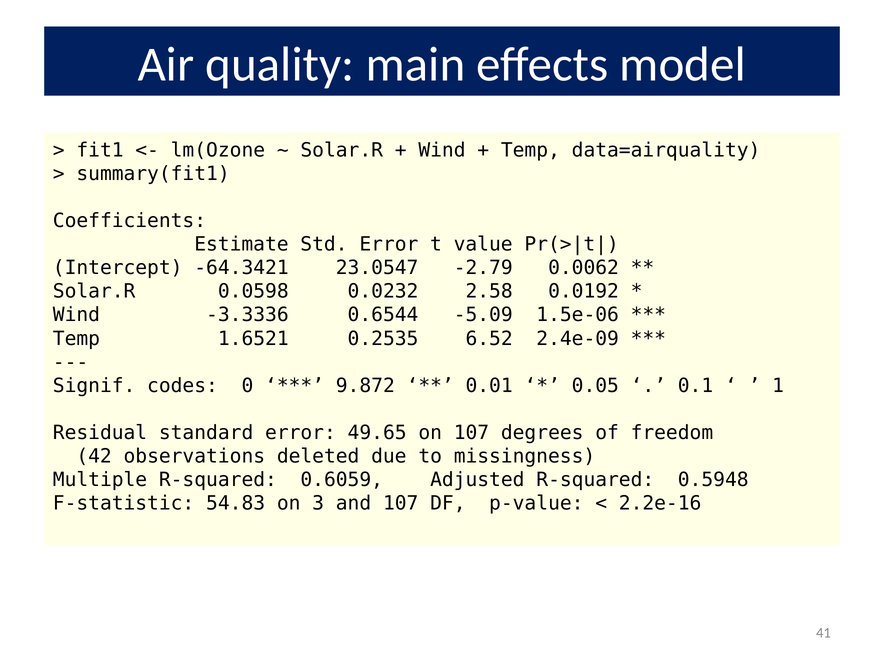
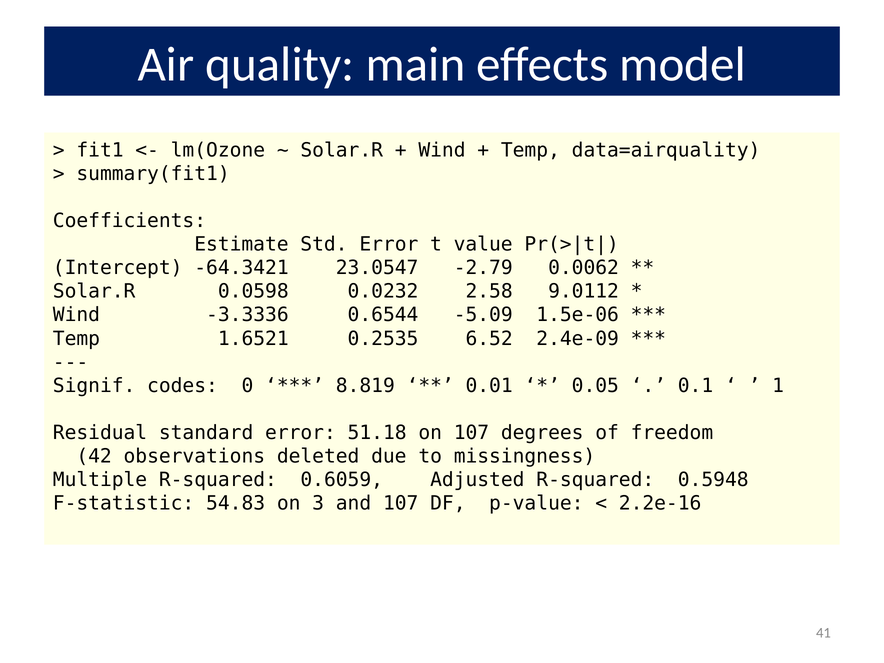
0.0192: 0.0192 -> 9.0112 (584, 291)
9.872: 9.872 -> 8.819 (365, 386)
49.65: 49.65 -> 51.18 (377, 433)
